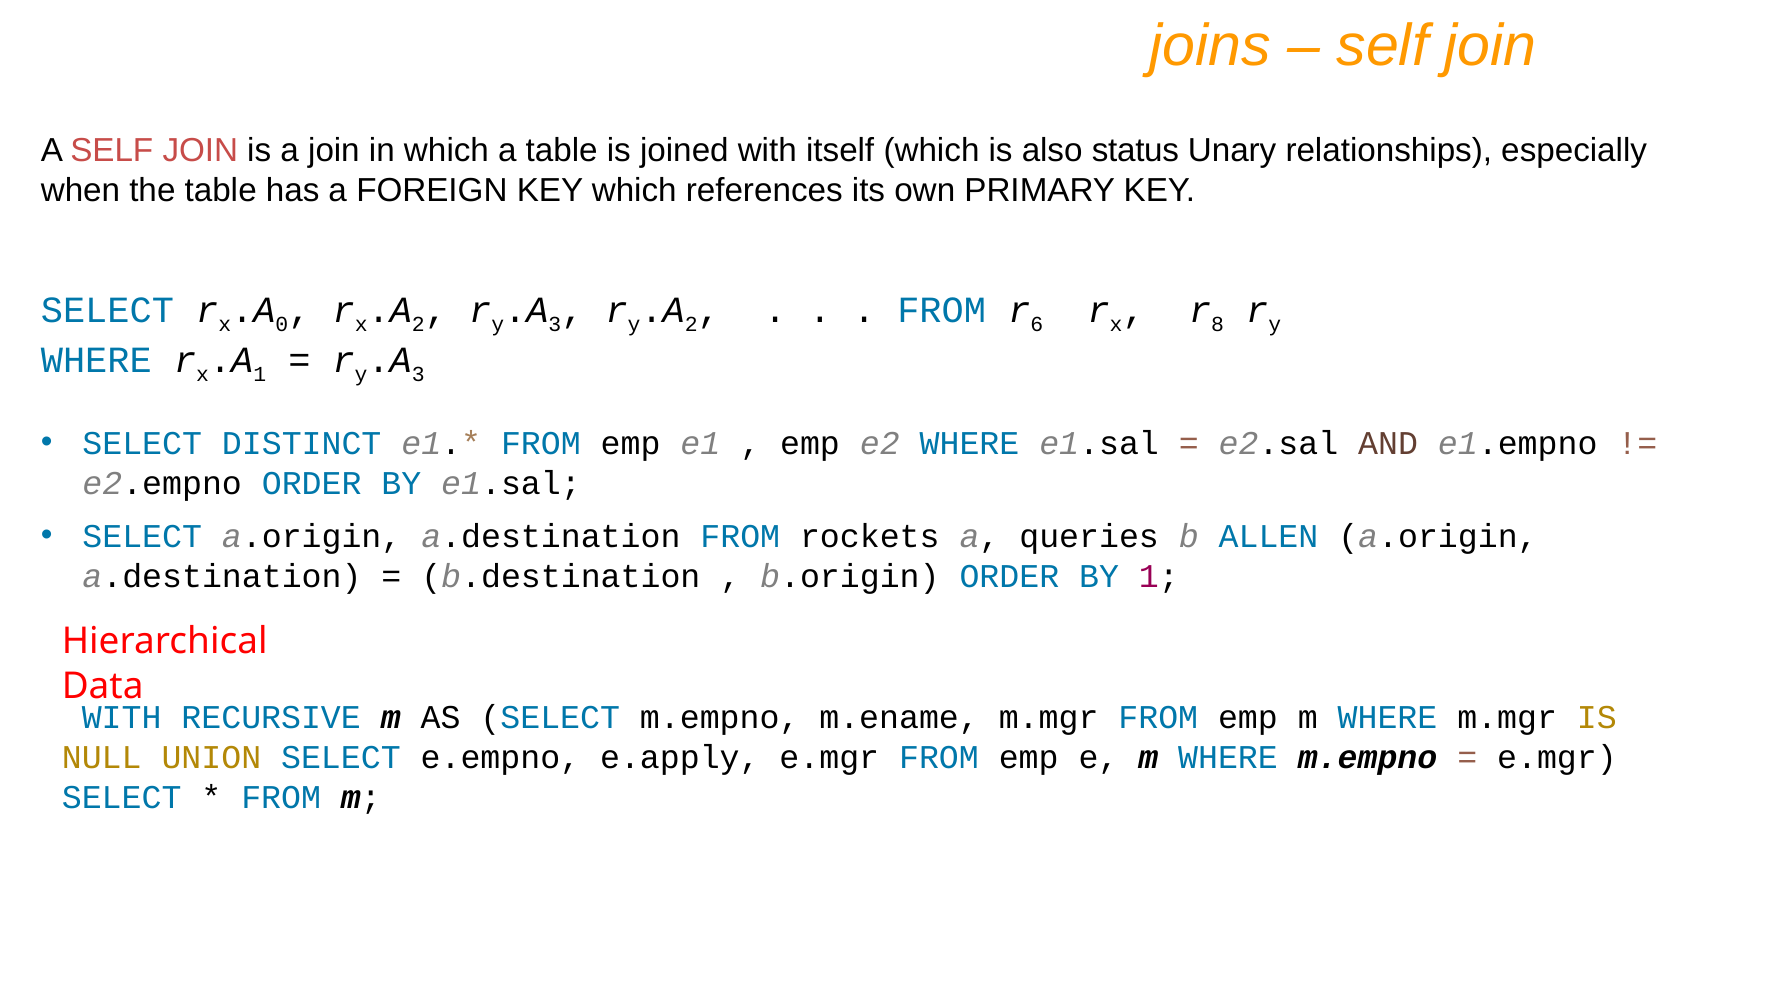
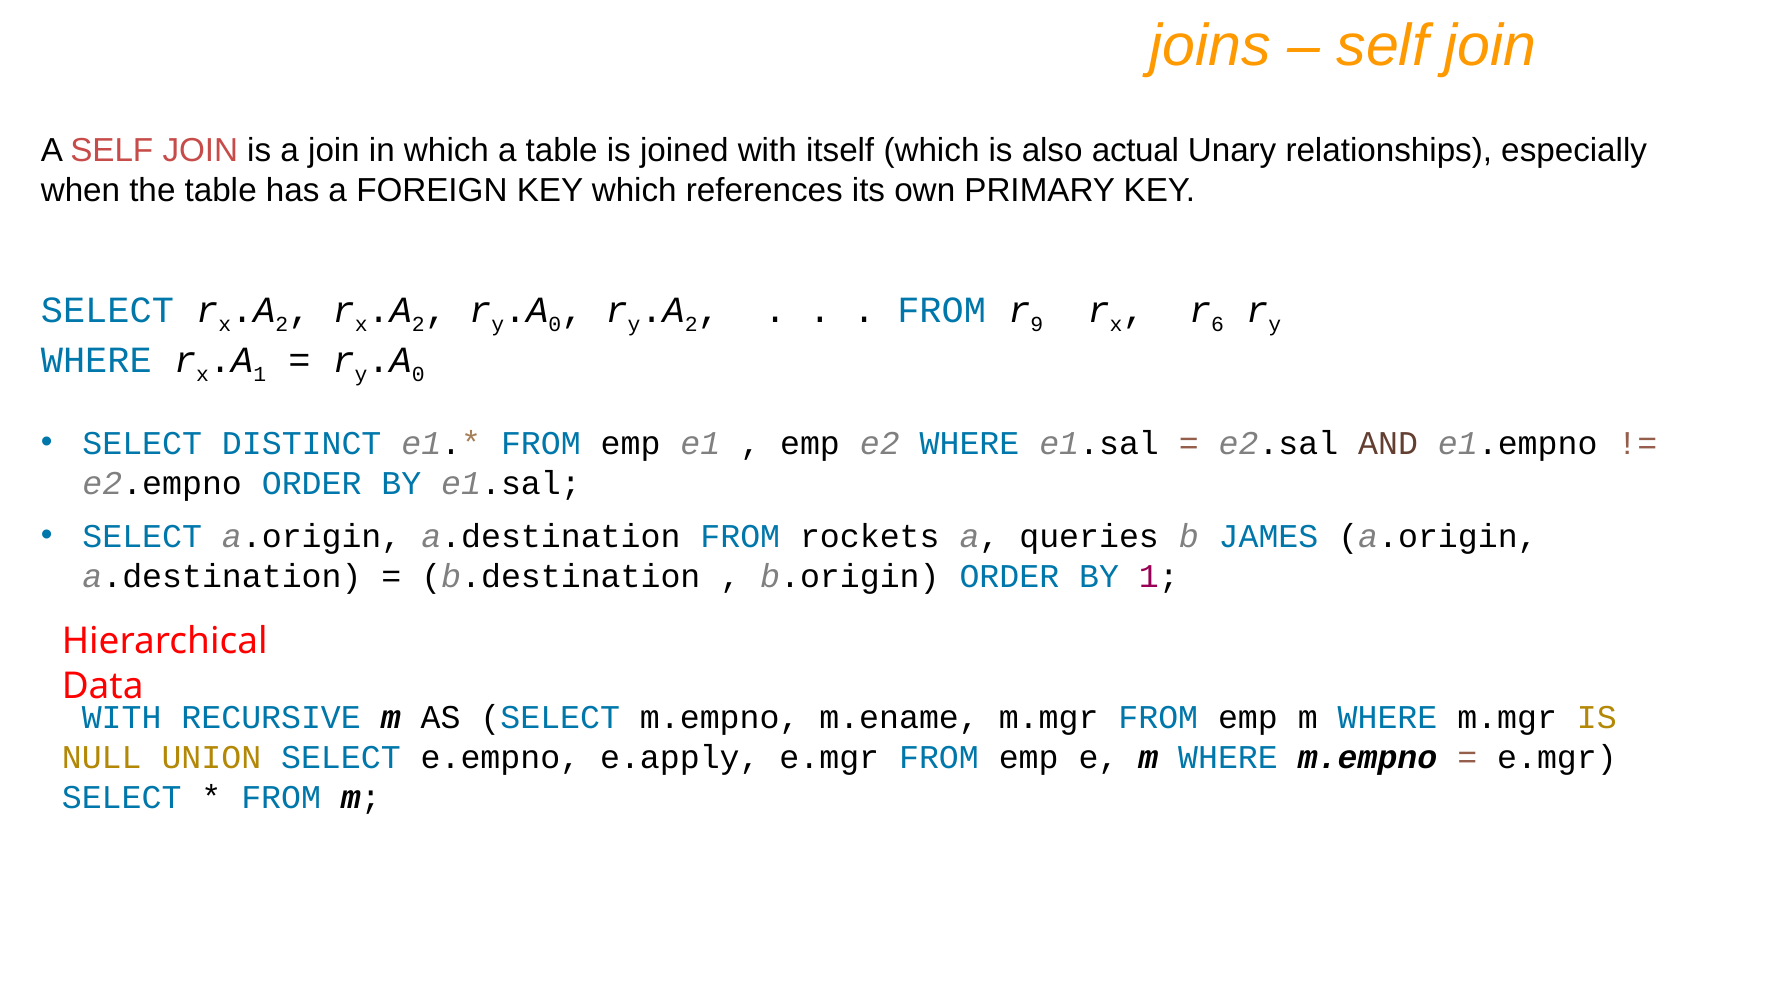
status: status -> actual (1135, 151)
0: 0 -> 2 (282, 324)
3: 3 -> 0 (555, 324)
6: 6 -> 9 (1037, 324)
8: 8 -> 6 (1218, 324)
3: 3 -> 0 (418, 375)
ALLEN: ALLEN -> JAMES (1269, 536)
